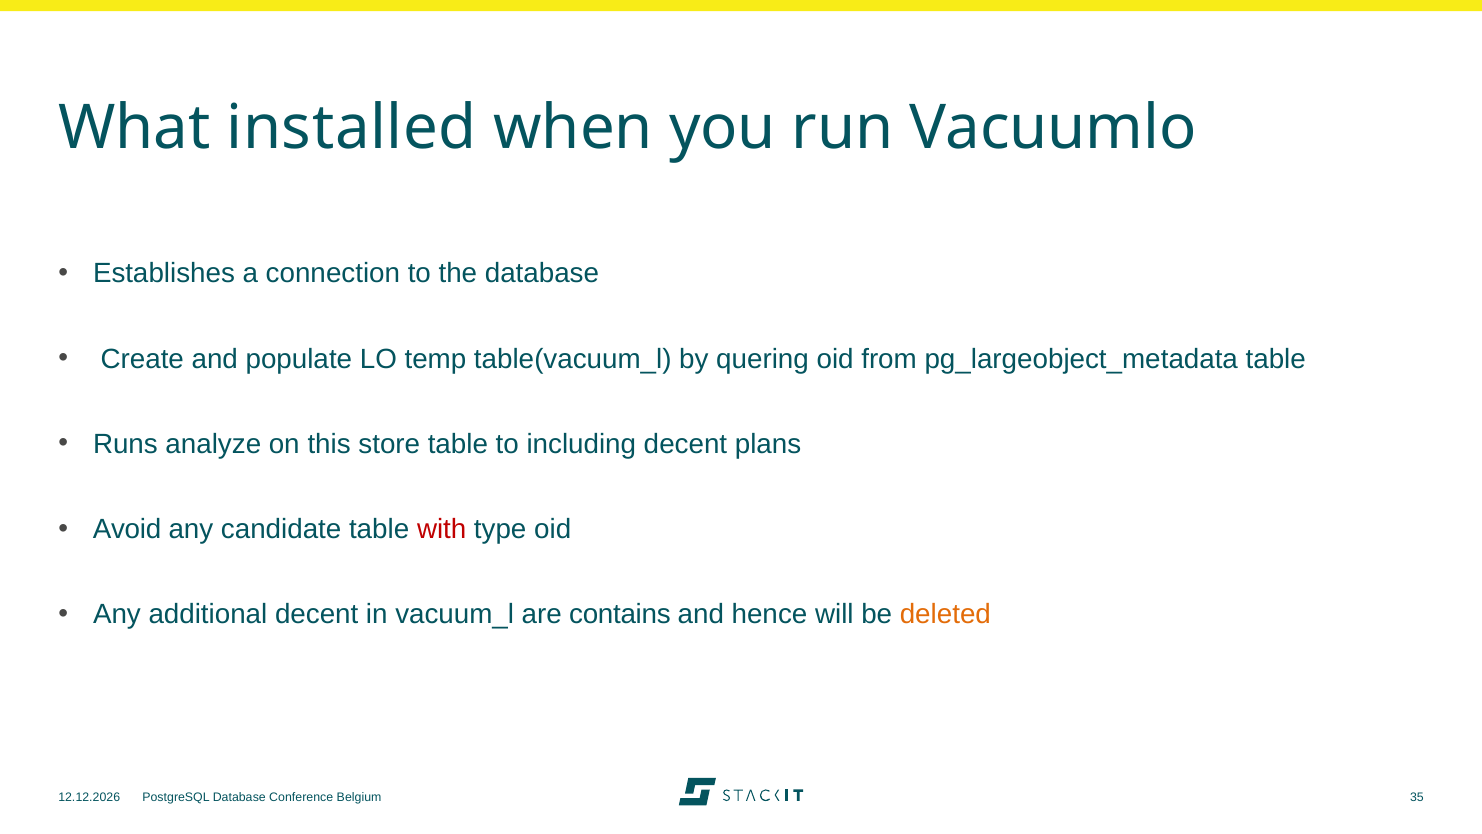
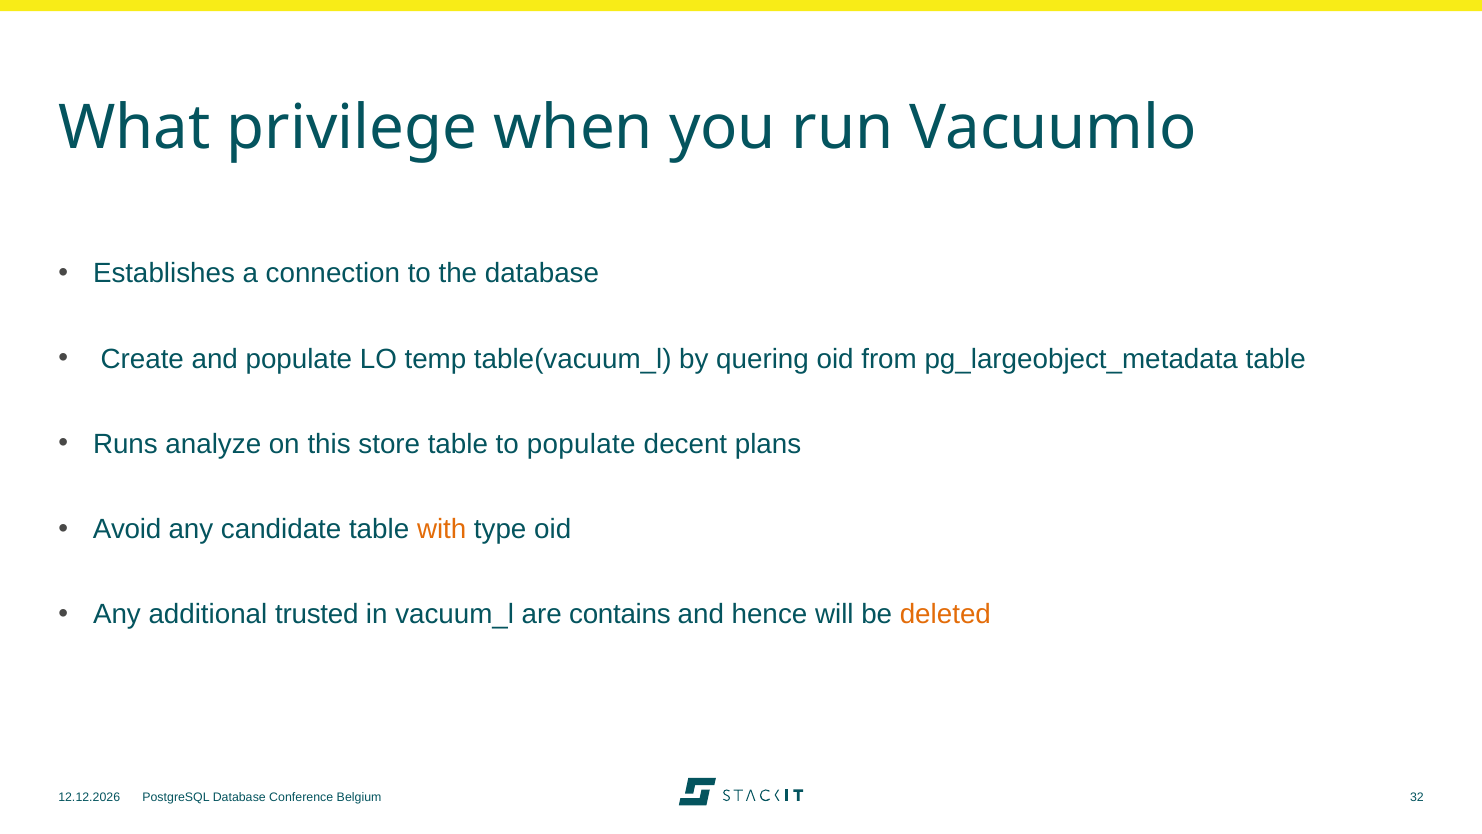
installed: installed -> privilege (352, 128)
to including: including -> populate (581, 444)
with colour: red -> orange (442, 529)
additional decent: decent -> trusted (317, 614)
35: 35 -> 32 (1417, 797)
